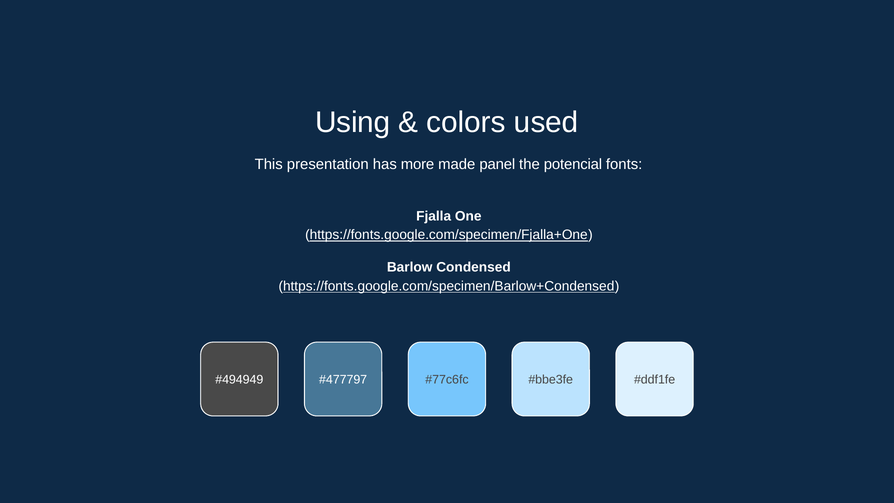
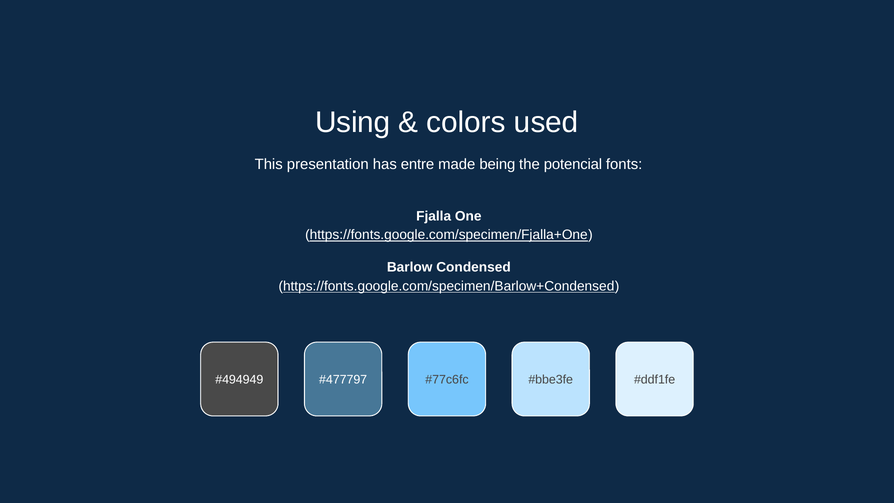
more: more -> entre (418, 164)
panel: panel -> being (497, 164)
